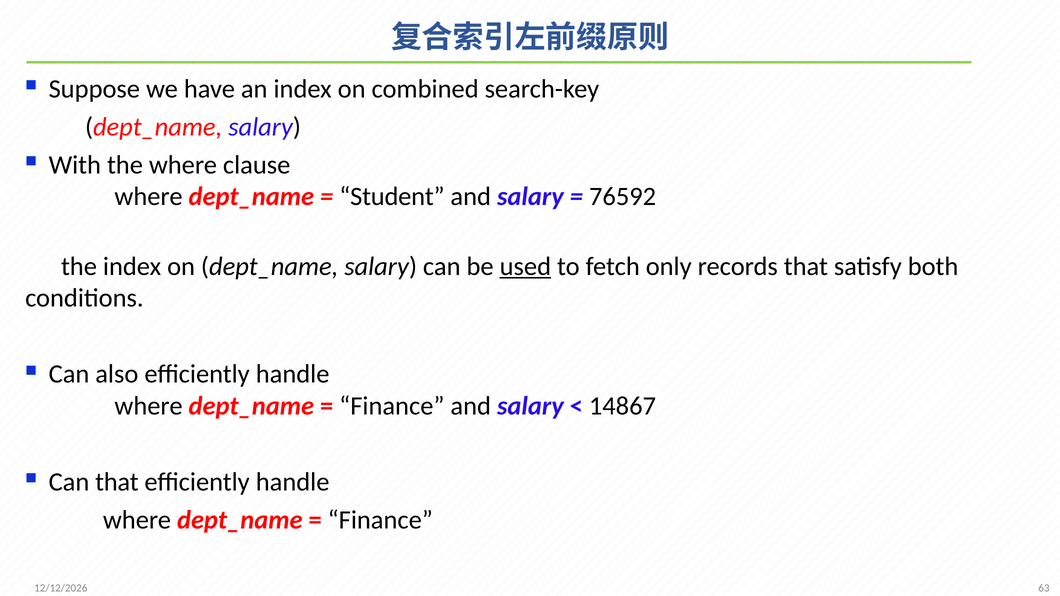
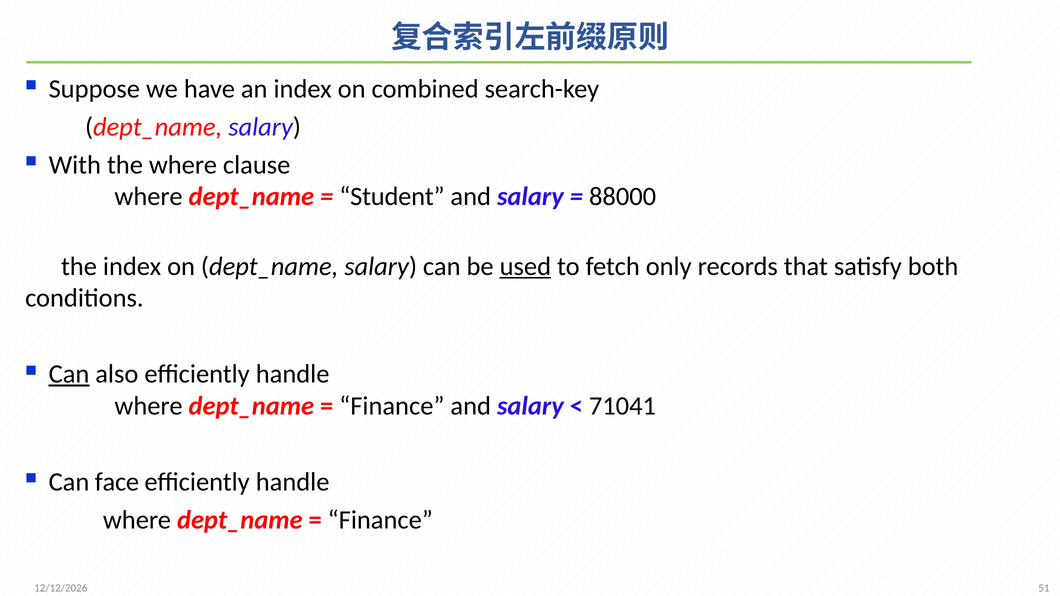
76592: 76592 -> 88000 (623, 197)
Can underline: none -> present (69, 374)
14867: 14867 -> 71041 (622, 406)
Can that: that -> face (117, 482)
63: 63 -> 51 (1044, 588)
